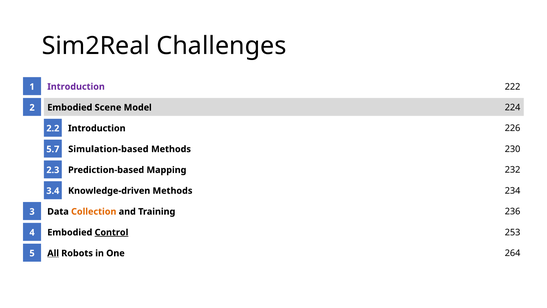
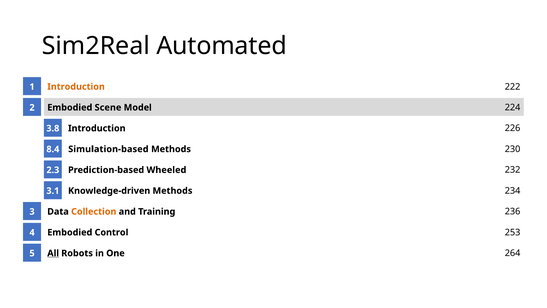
Challenges: Challenges -> Automated (222, 46)
Introduction colour: purple -> orange (76, 87)
2.2: 2.2 -> 3.8 (53, 128)
5.7: 5.7 -> 8.4 (53, 149)
Mapping: Mapping -> Wheeled (166, 170)
3.4: 3.4 -> 3.1 (53, 191)
Control underline: present -> none (111, 232)
